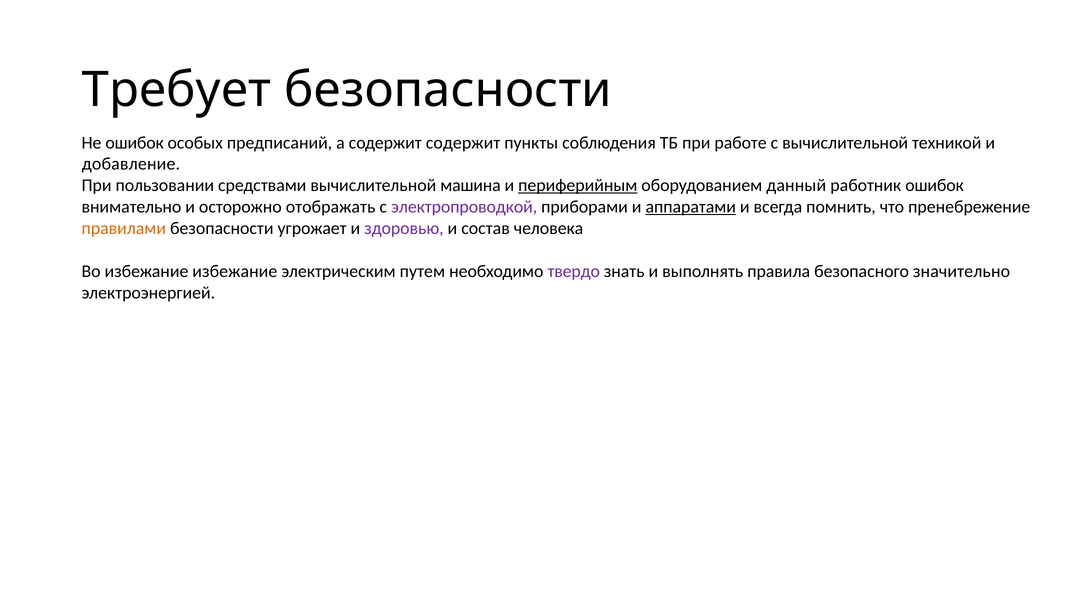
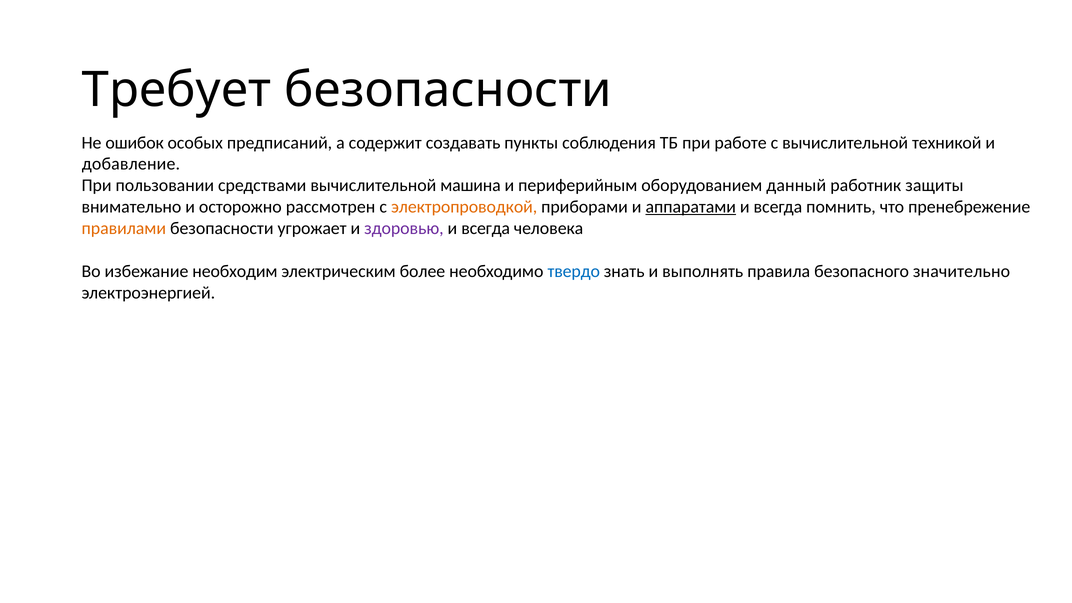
содержит содержит: содержит -> создавать (463, 143)
периферийным underline: present -> none (578, 185)
работник ошибок: ошибок -> защиты (934, 185)
отображать: отображать -> рассмотрен (331, 207)
электропроводкой colour: purple -> orange (464, 207)
состав: состав -> всегда (486, 228)
избежание избежание: избежание -> необходим (235, 271)
путем: путем -> более (422, 271)
твердо colour: purple -> blue (574, 271)
